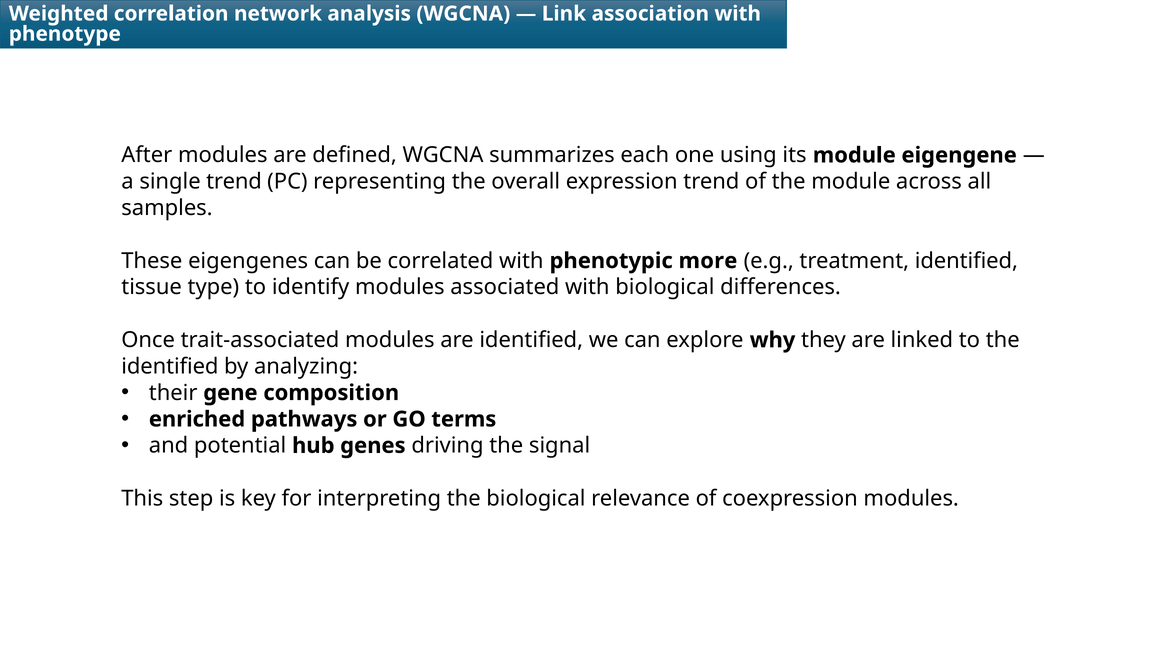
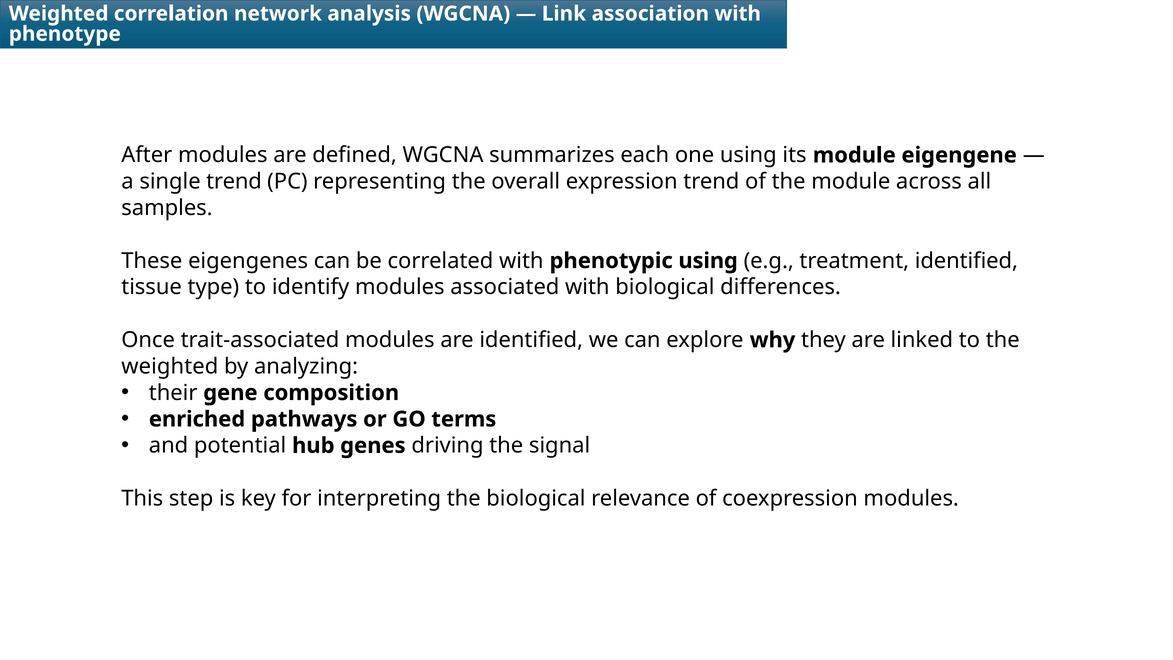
phenotypic more: more -> using (708, 261)
identified: identified -> weighted (170, 366)
